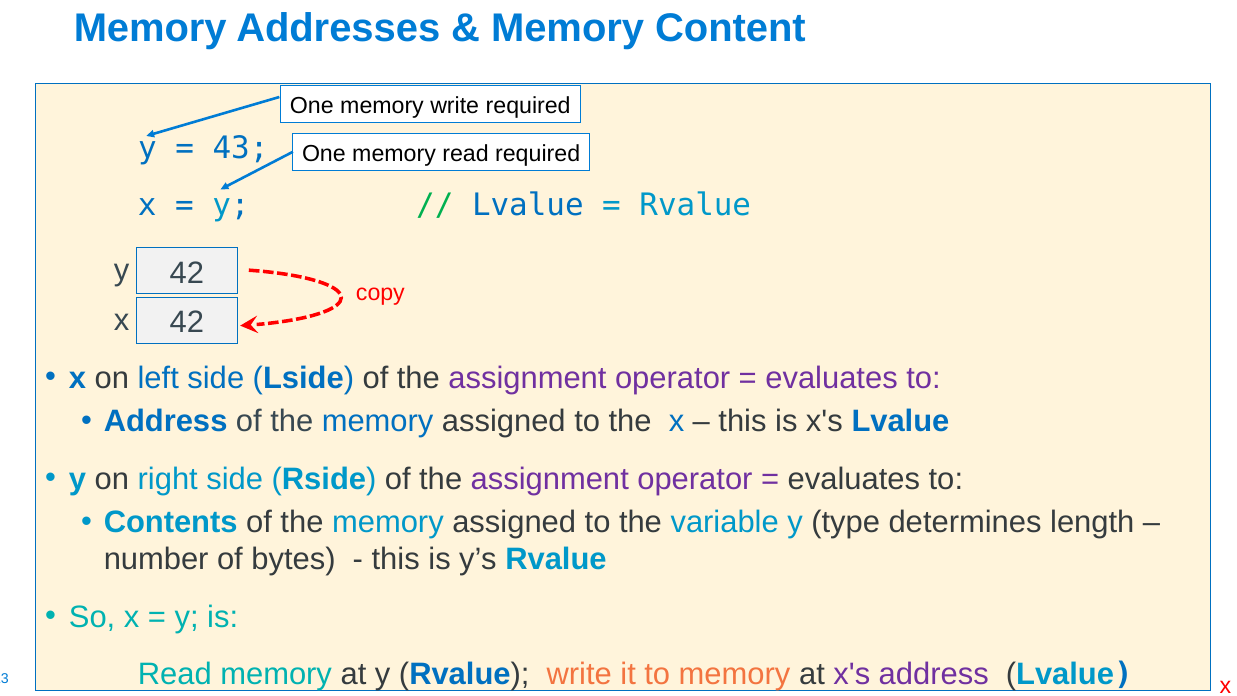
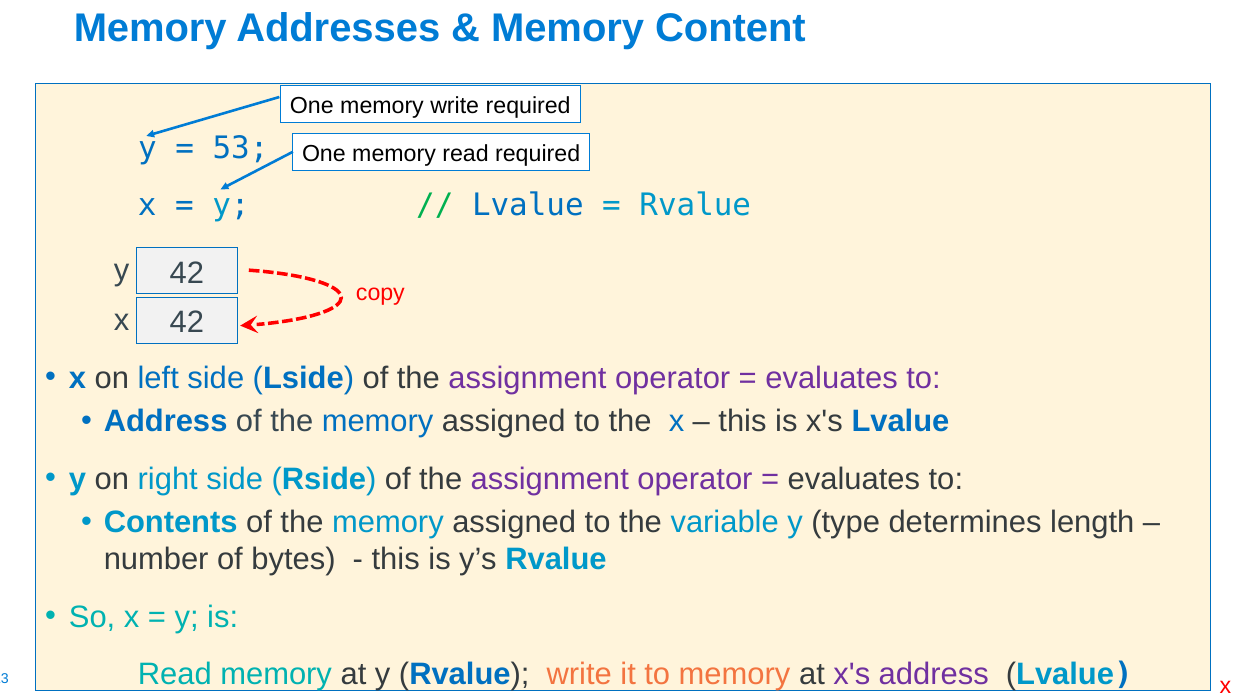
43: 43 -> 53 (241, 148)
